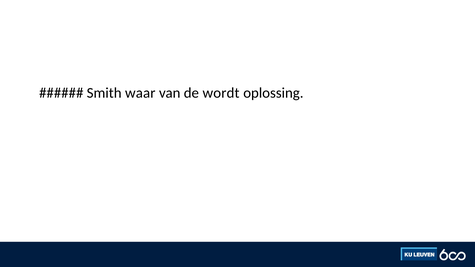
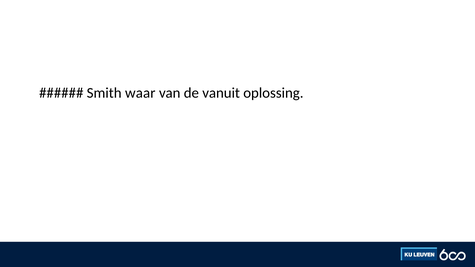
wordt: wordt -> vanuit (221, 93)
